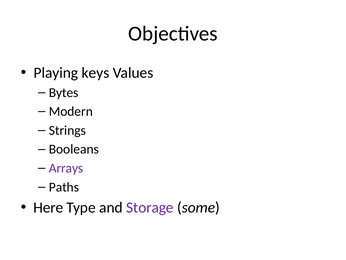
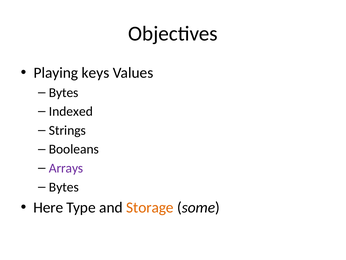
Modern: Modern -> Indexed (71, 111)
Paths: Paths -> Bytes (64, 187)
Storage colour: purple -> orange (150, 207)
